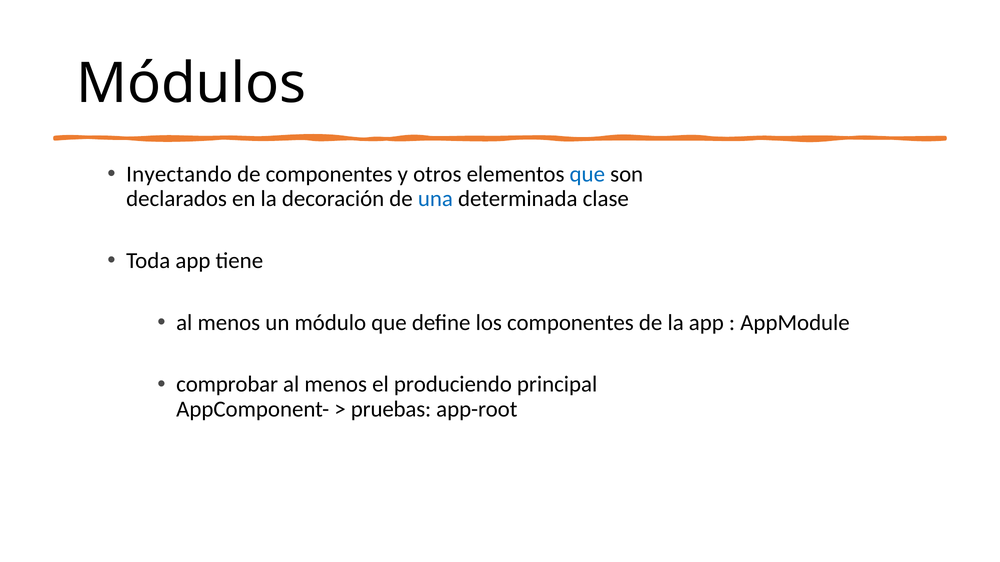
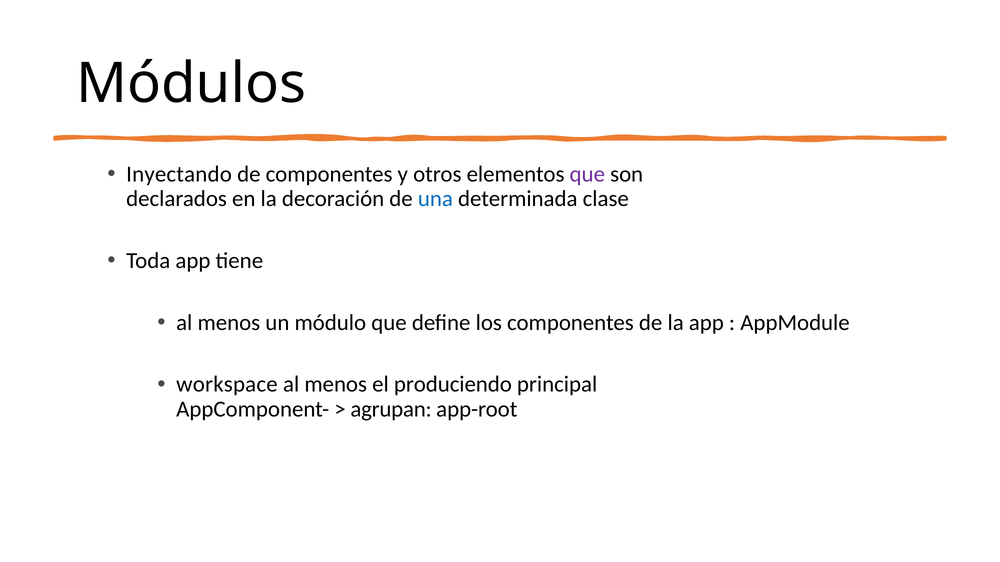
que colour: blue -> purple (587, 174)
comprobar: comprobar -> workspace (227, 385)
pruebas: pruebas -> agrupan (391, 409)
